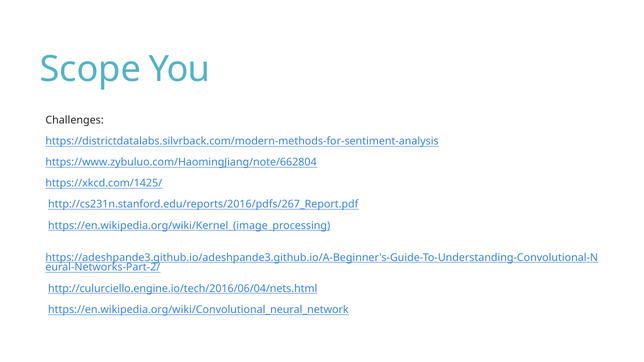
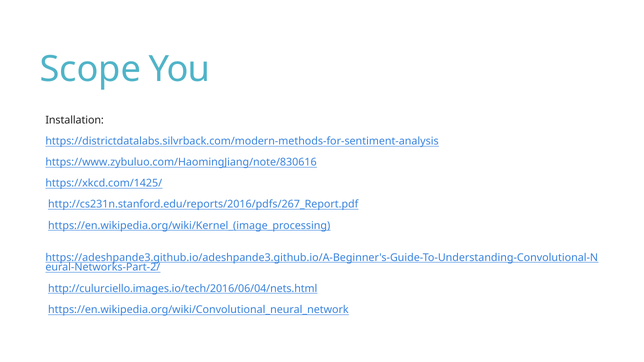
Challenges: Challenges -> Installation (75, 120)
https://www.zybuluo.com/HaomingJiang/note/662804: https://www.zybuluo.com/HaomingJiang/note/662804 -> https://www.zybuluo.com/HaomingJiang/note/830616 (181, 162)
http://culurciello.engine.io/tech/2016/06/04/nets.html: http://culurciello.engine.io/tech/2016/06/04/nets.html -> http://culurciello.images.io/tech/2016/06/04/nets.html (183, 289)
